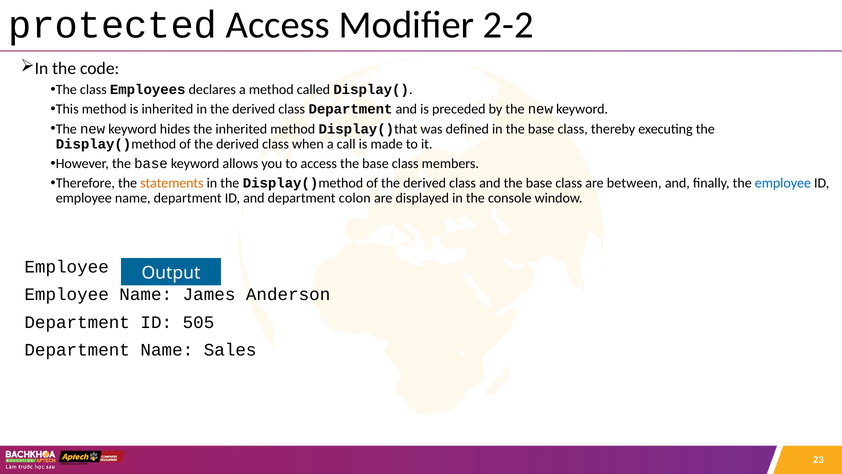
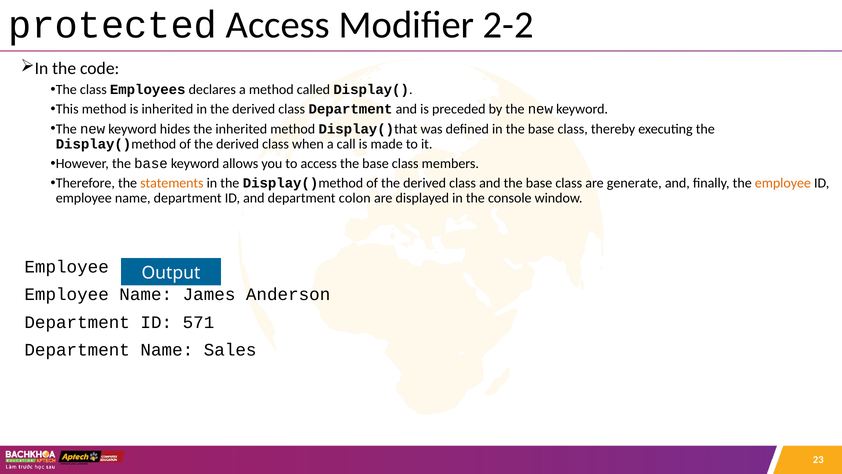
between: between -> generate (634, 183)
employee colour: blue -> orange (783, 183)
505: 505 -> 571 (198, 322)
